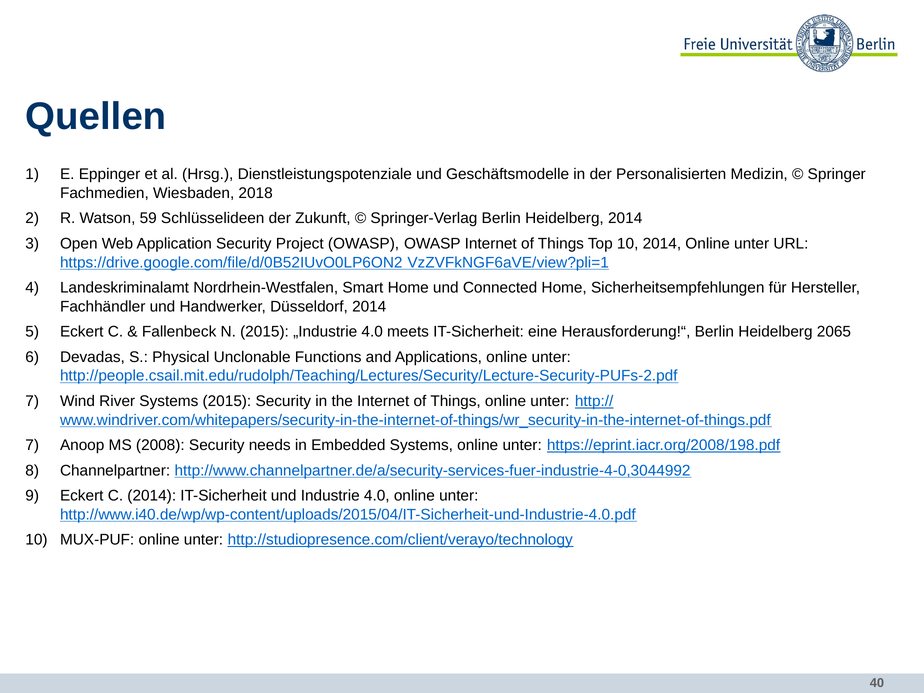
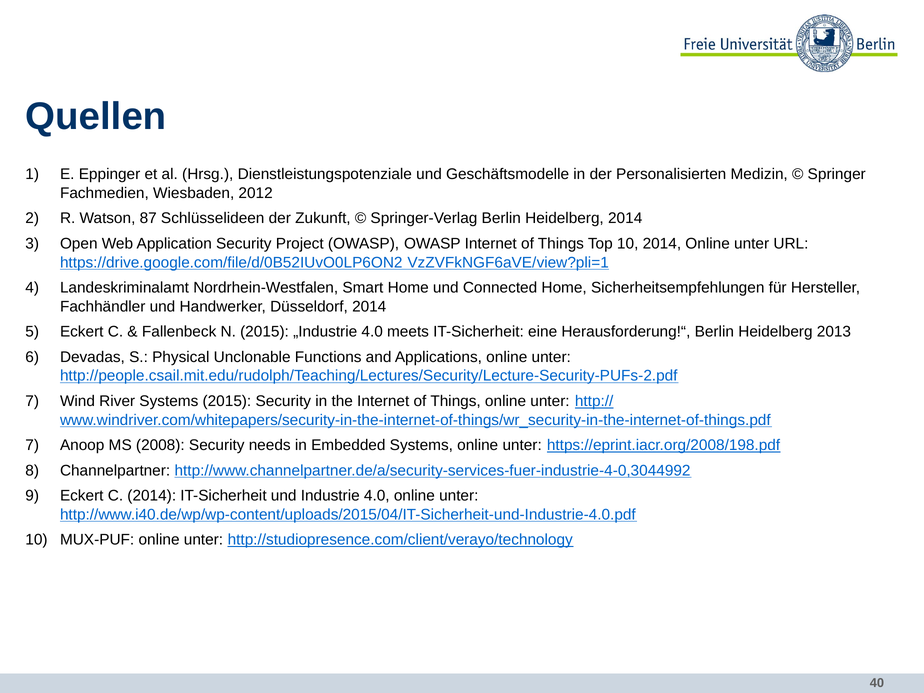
2018: 2018 -> 2012 (256, 193)
59: 59 -> 87 (148, 218)
2065: 2065 -> 2013 (834, 332)
